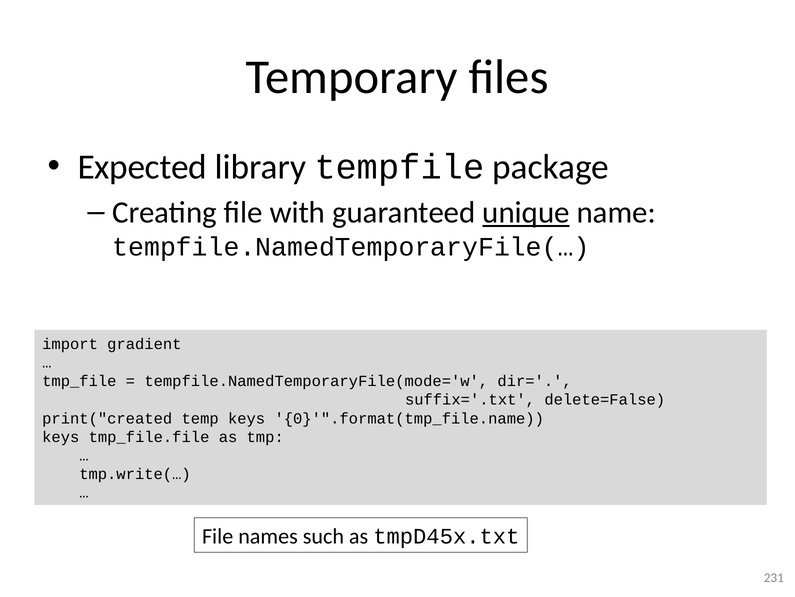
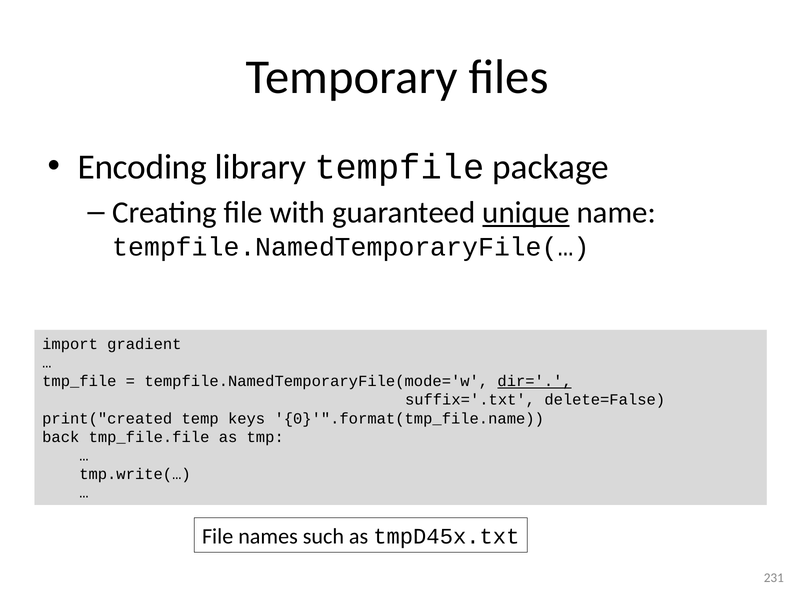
Expected: Expected -> Encoding (142, 167)
dir= underline: none -> present (535, 381)
keys: keys -> back (61, 436)
